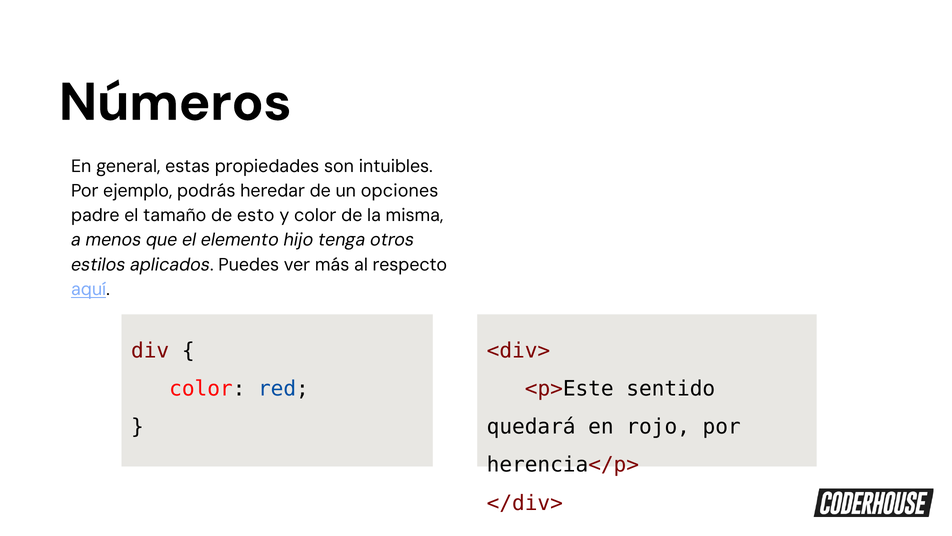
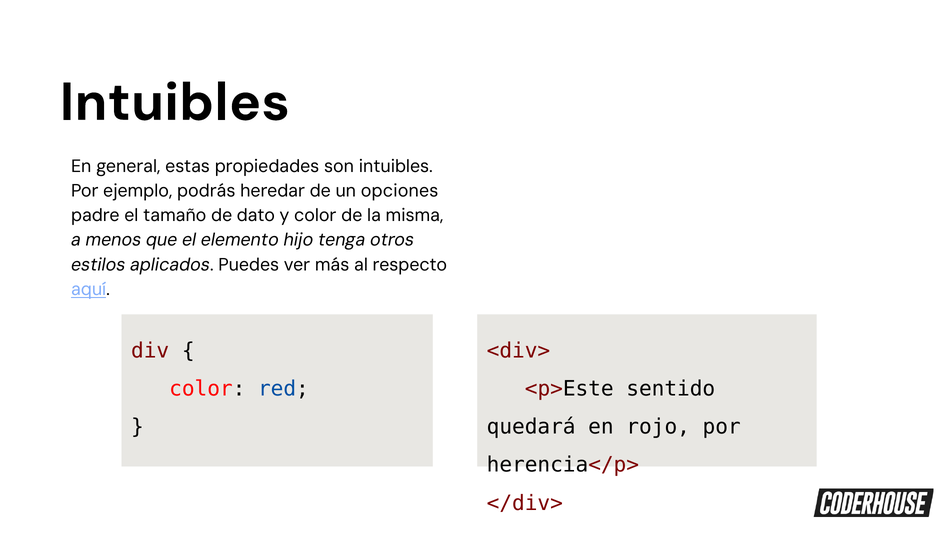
Números: Números -> Intuibles (175, 102)
esto: esto -> dato (256, 215)
